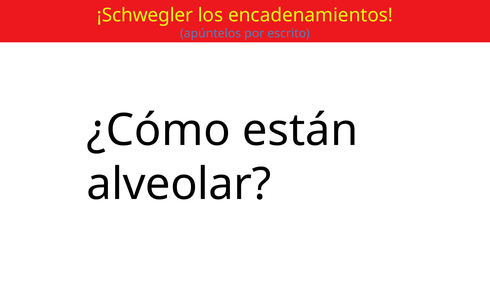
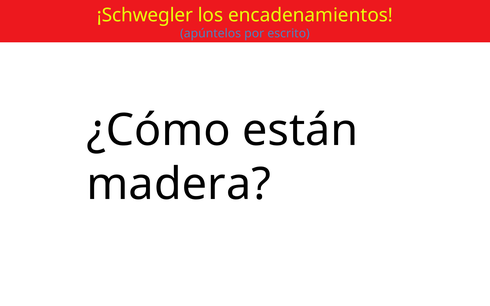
alveolar: alveolar -> madera (179, 184)
